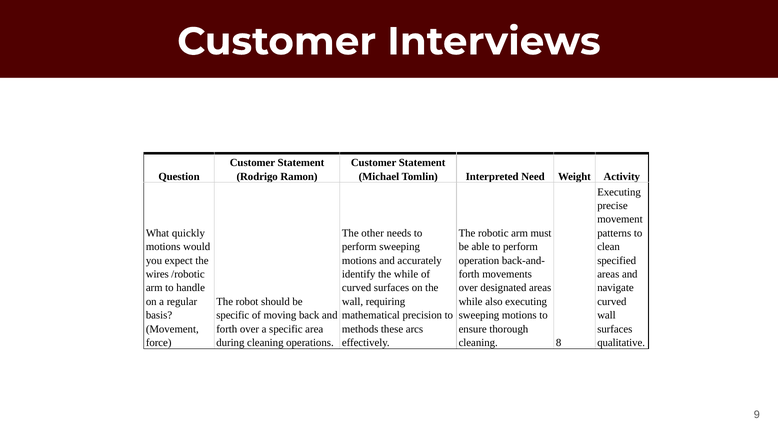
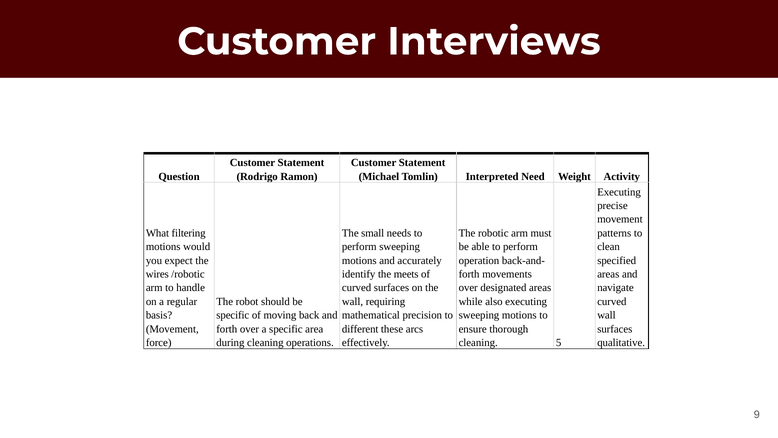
quickly: quickly -> filtering (189, 233)
other: other -> small (373, 233)
the while: while -> meets (406, 274)
methods: methods -> different (360, 329)
8: 8 -> 5 (559, 342)
